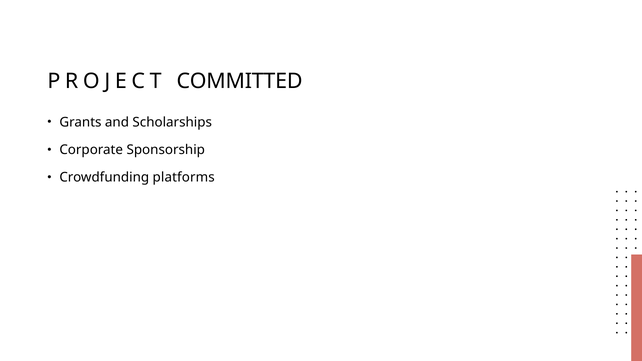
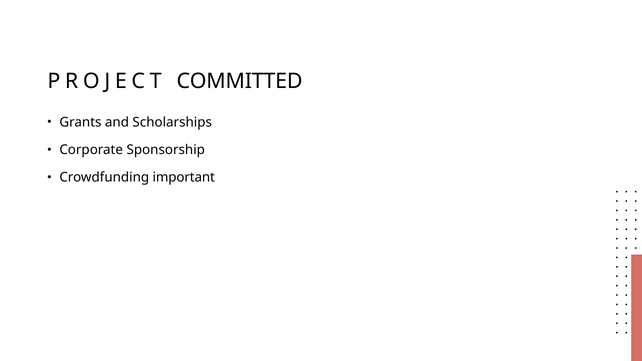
platforms: platforms -> important (184, 178)
